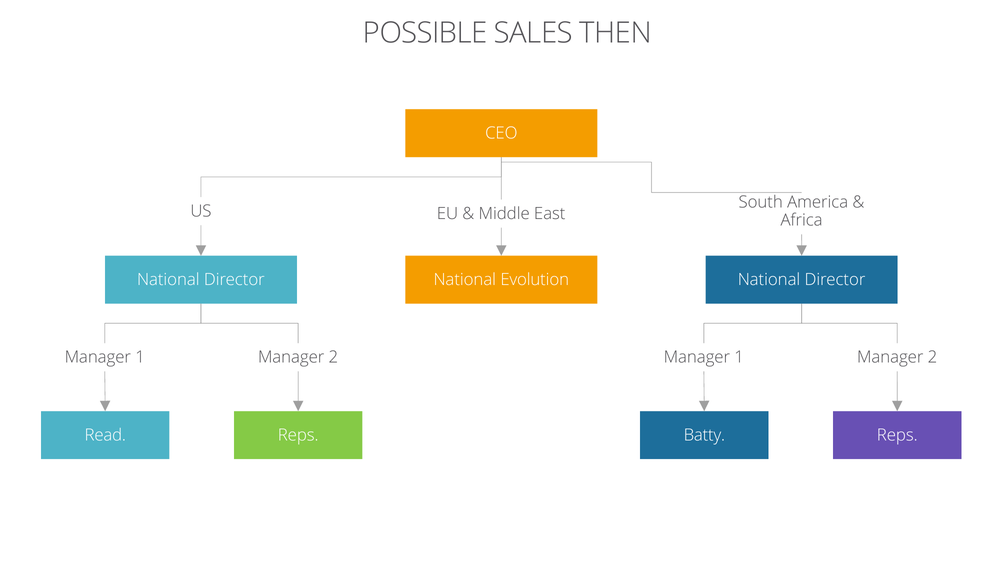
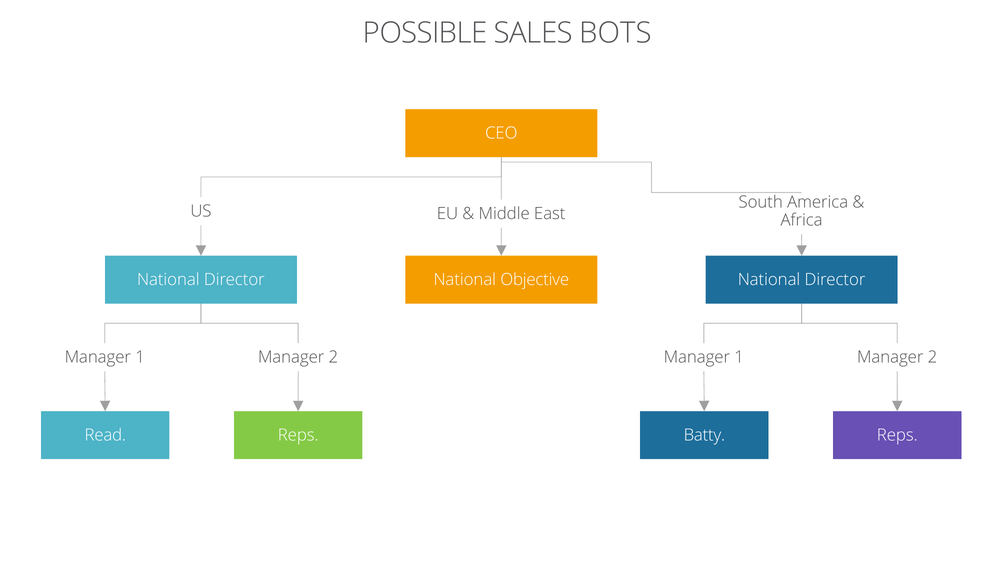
THEN: THEN -> BOTS (615, 33)
Evolution: Evolution -> Objective (535, 279)
